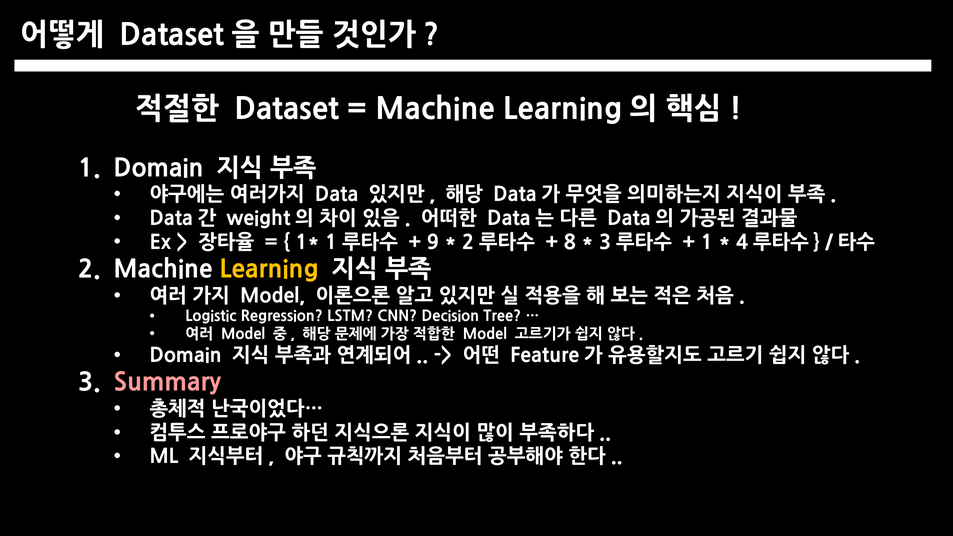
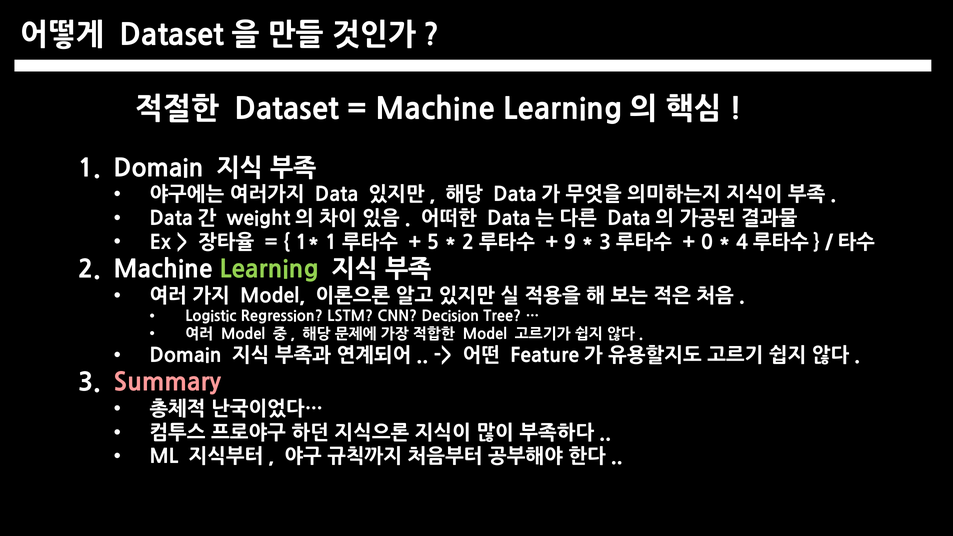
9: 9 -> 5 (433, 243)
8: 8 -> 9 (570, 243)
1: 1 -> 0 (707, 243)
Learning colour: yellow -> light green (269, 270)
